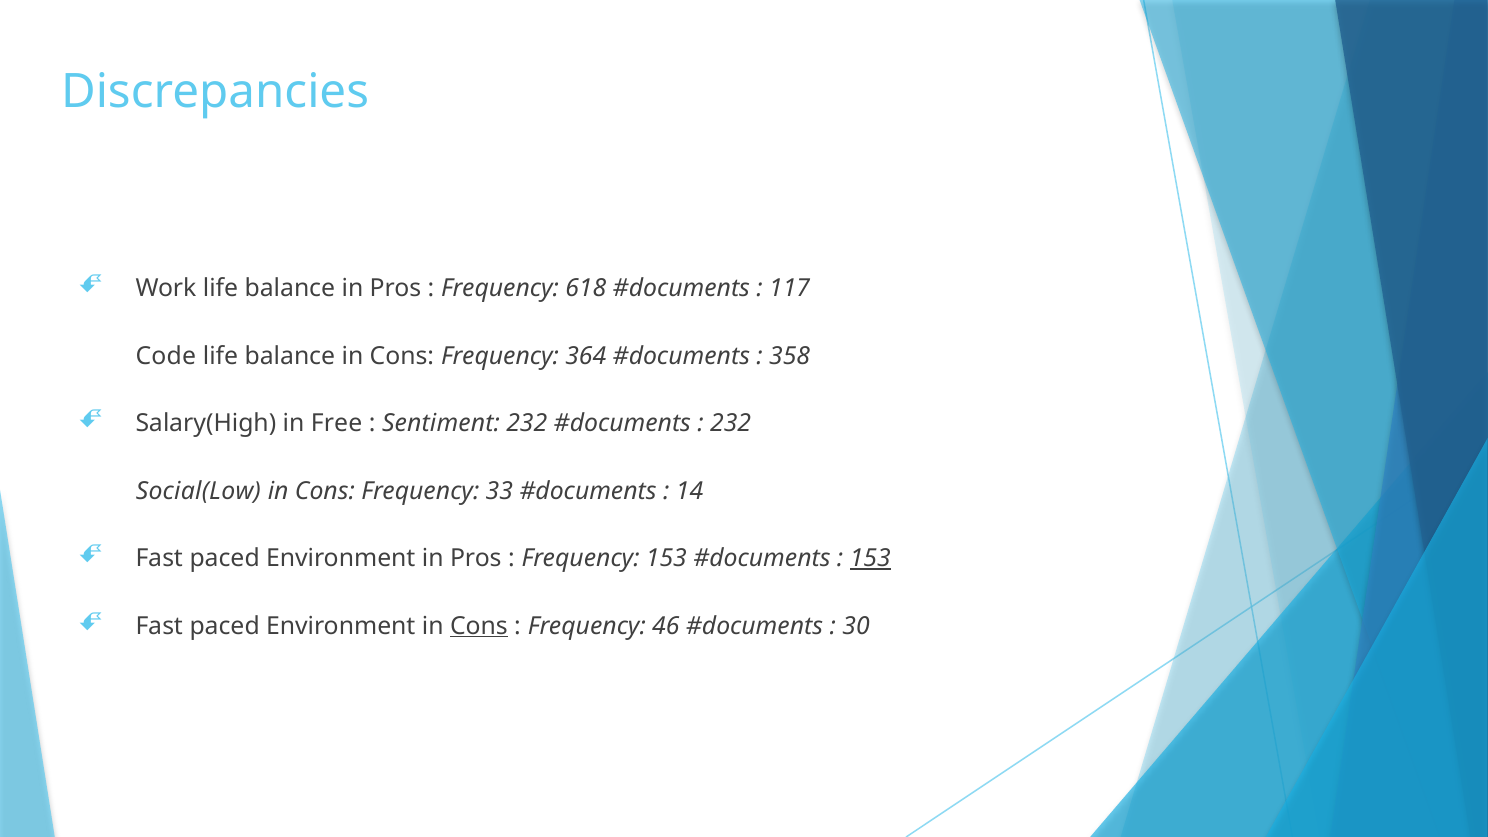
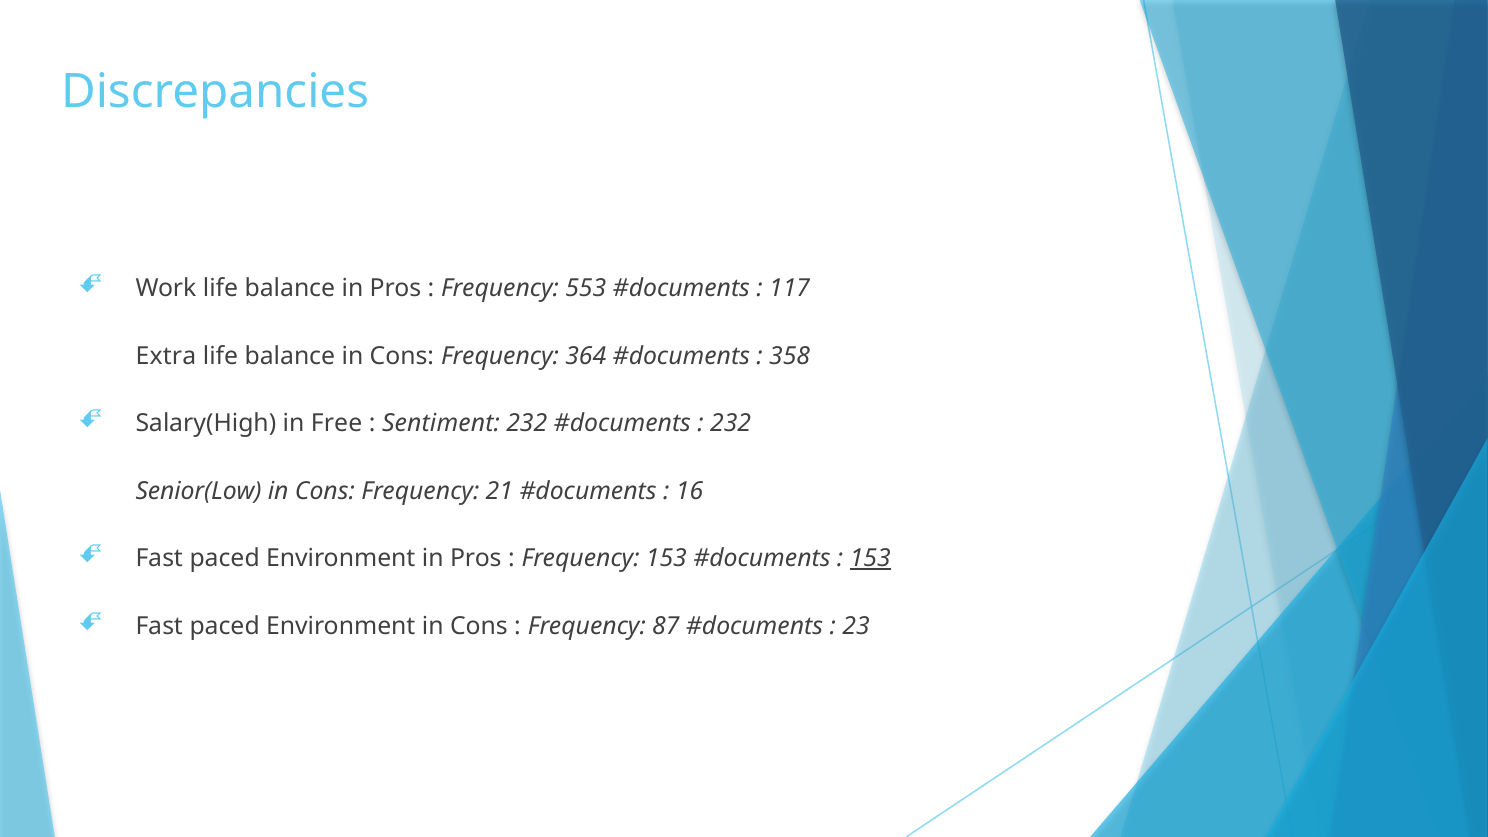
618: 618 -> 553 (586, 288)
Code: Code -> Extra (166, 356)
Social(Low: Social(Low -> Senior(Low (199, 491)
33: 33 -> 21 (499, 491)
14: 14 -> 16 (690, 491)
Cons underline: present -> none (479, 626)
46: 46 -> 87 (666, 626)
30: 30 -> 23 (856, 626)
